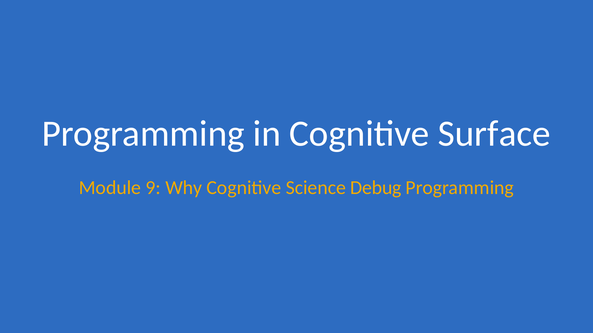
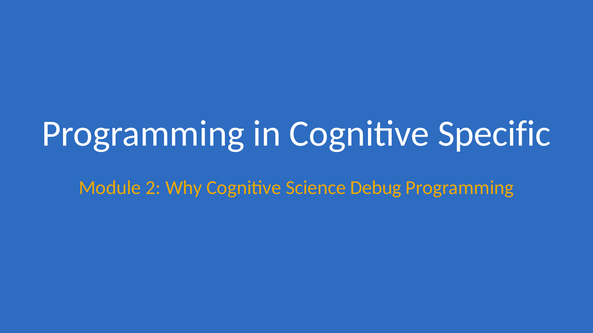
Surface: Surface -> Specific (494, 134)
9: 9 -> 2 (153, 188)
